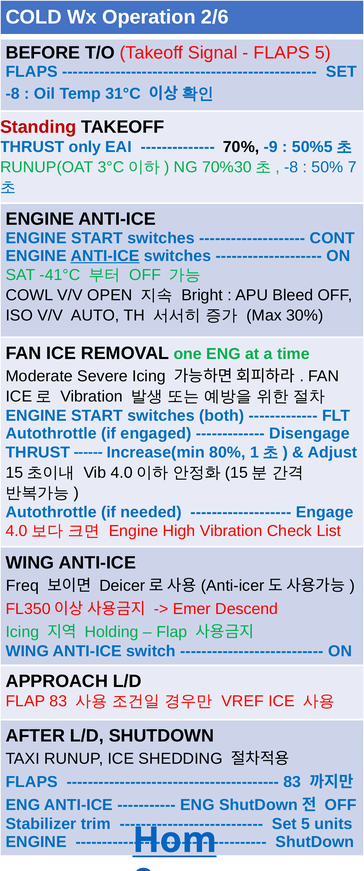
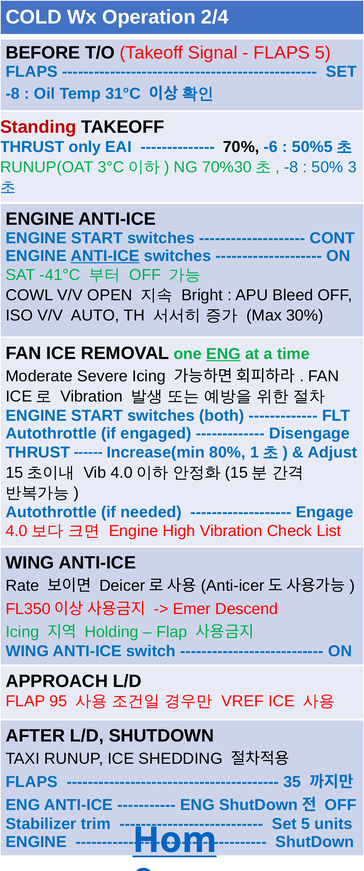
2/6: 2/6 -> 2/4 (215, 17)
-9: -9 -> -6 (271, 147)
7: 7 -> 3 (352, 167)
ENG underline: none -> present (223, 354)
Freq: Freq -> Rate (22, 586)
FLAP 83: 83 -> 95 (58, 701)
83: 83 -> 35 (292, 782)
